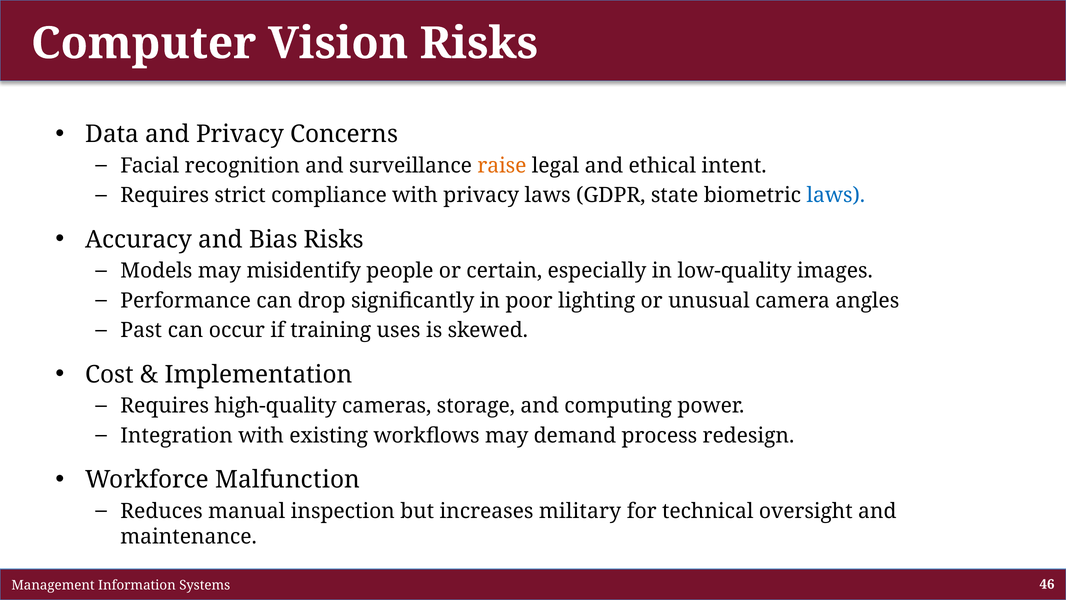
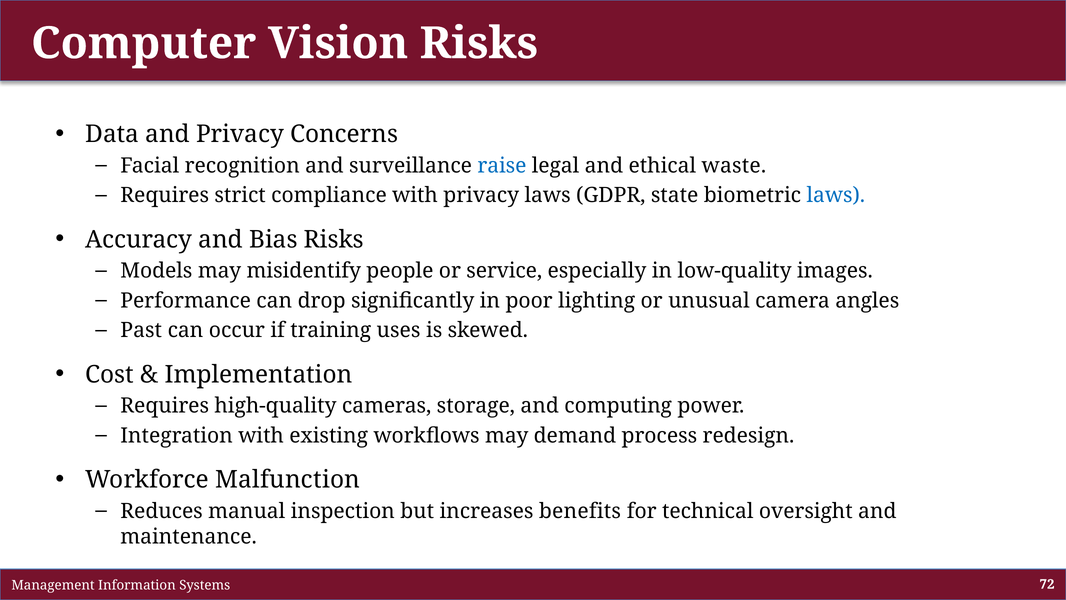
raise colour: orange -> blue (502, 166)
intent: intent -> waste (734, 166)
certain: certain -> service (504, 271)
military: military -> benefits (580, 511)
46: 46 -> 72 (1047, 584)
